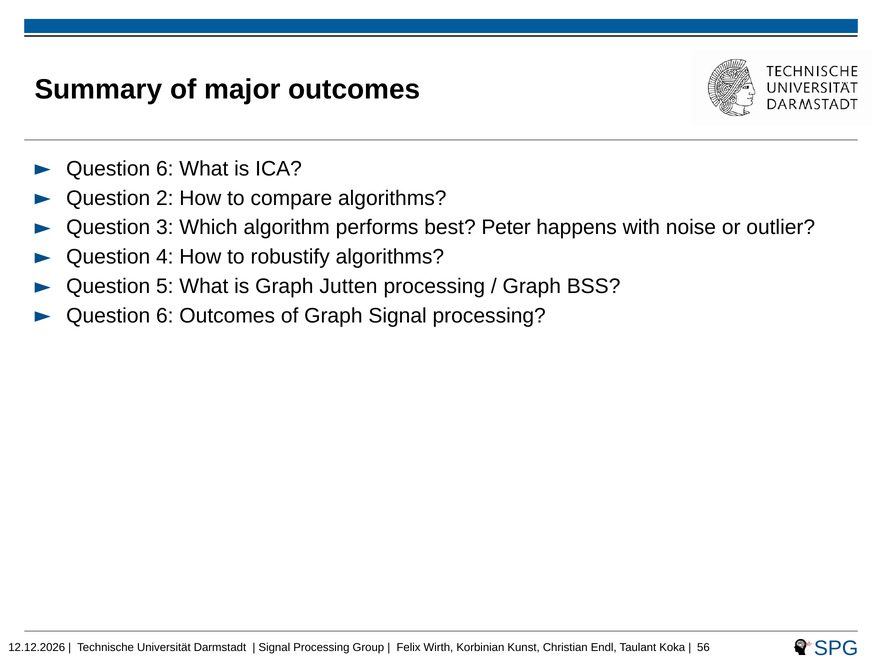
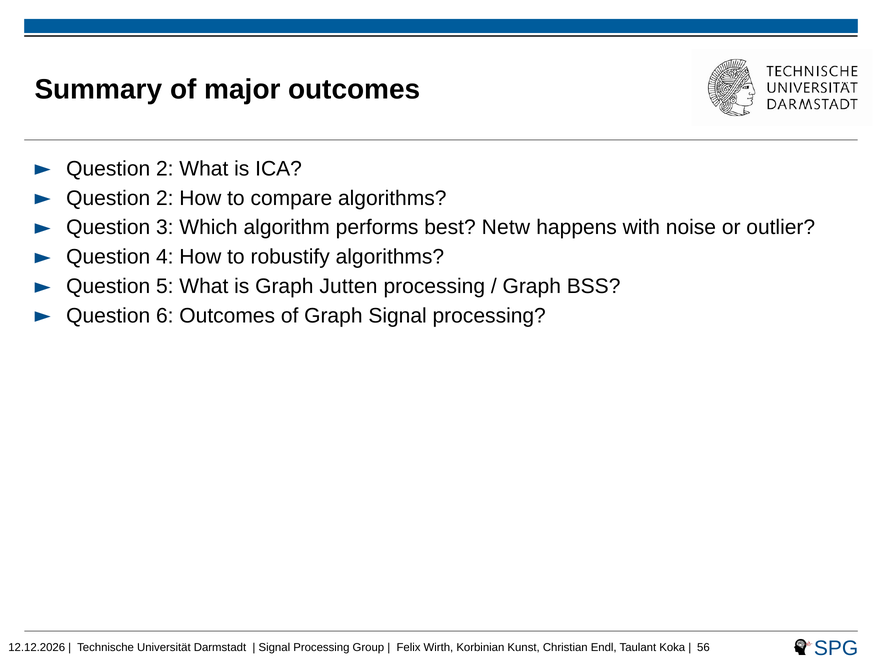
6: 6 -> 2 (165, 169)
Peter: Peter -> Netw (506, 227)
